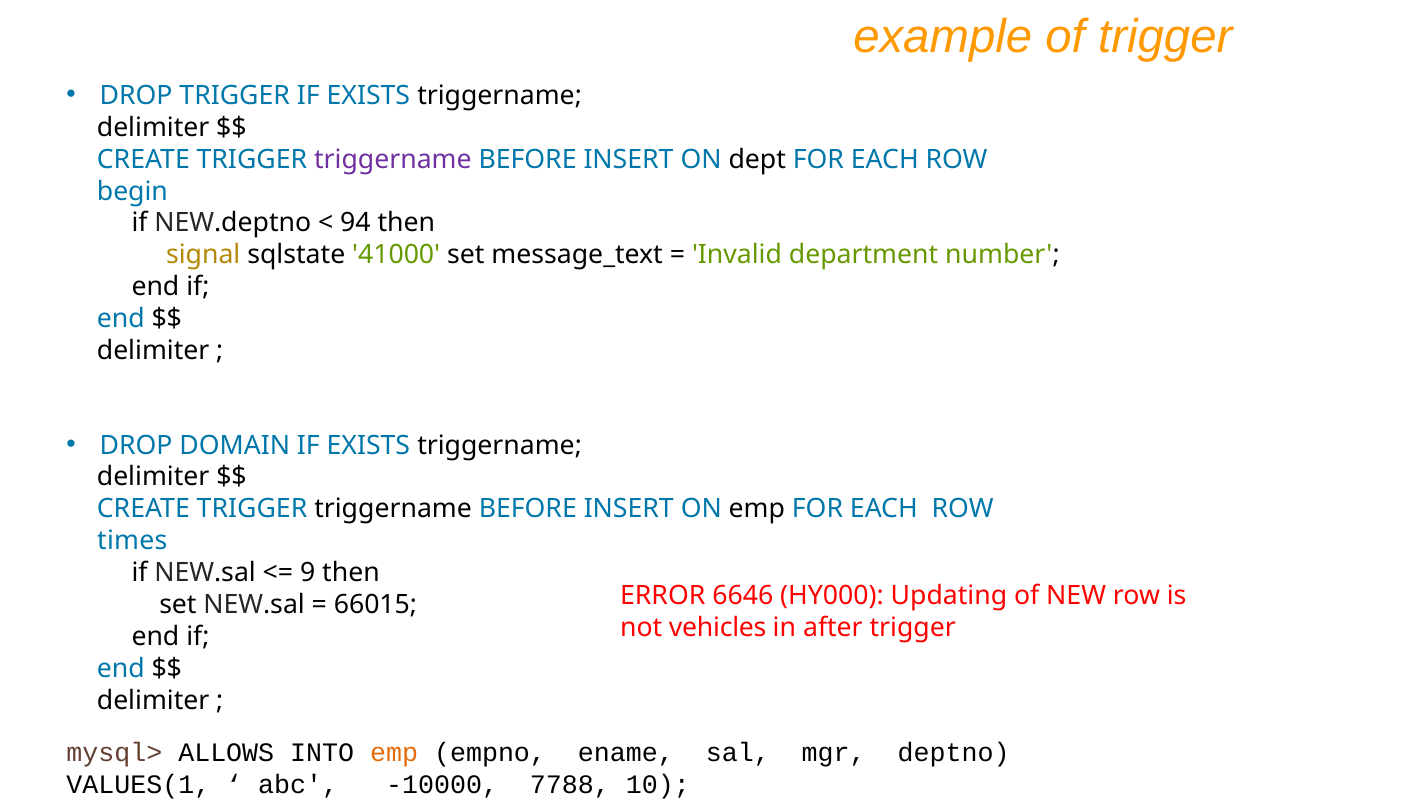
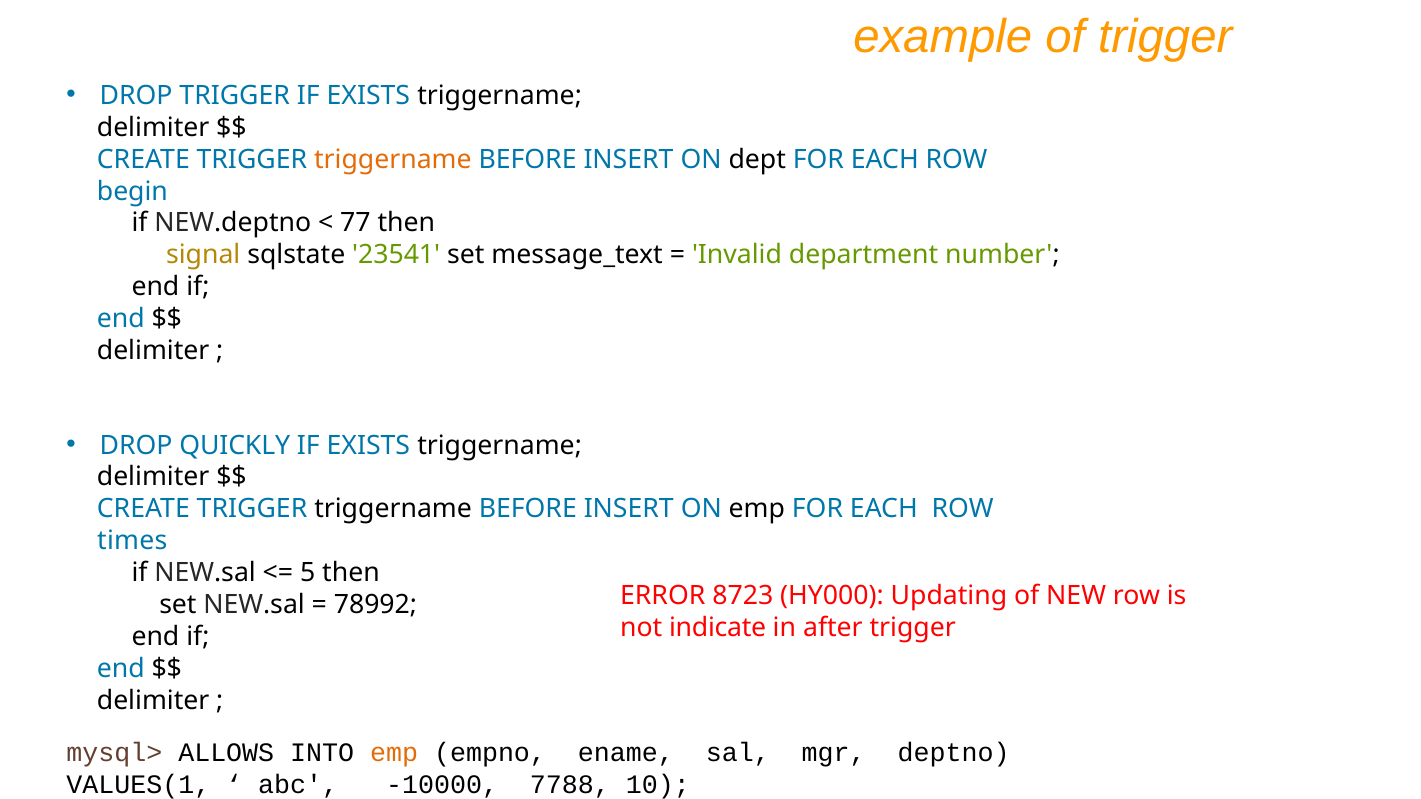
triggername colour: purple -> orange (393, 159)
94: 94 -> 77 (355, 223)
41000: 41000 -> 23541 (396, 255)
DOMAIN: DOMAIN -> QUICKLY (235, 445)
9: 9 -> 5 (308, 573)
6646: 6646 -> 8723 (743, 596)
66015: 66015 -> 78992 (375, 605)
vehicles: vehicles -> indicate (718, 628)
